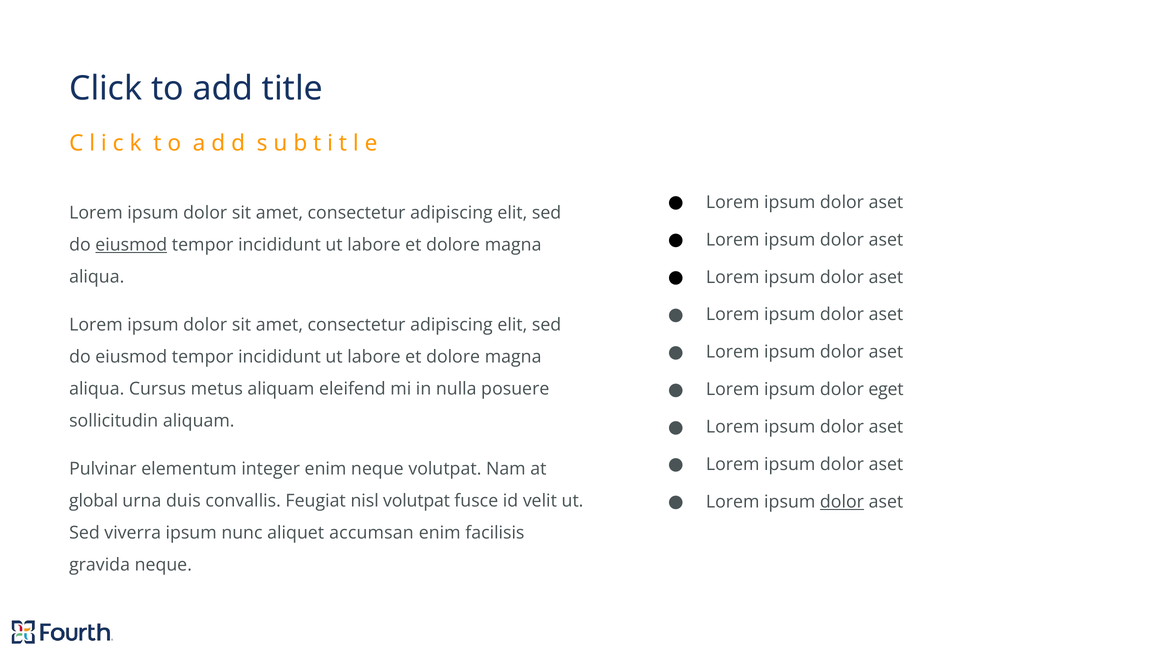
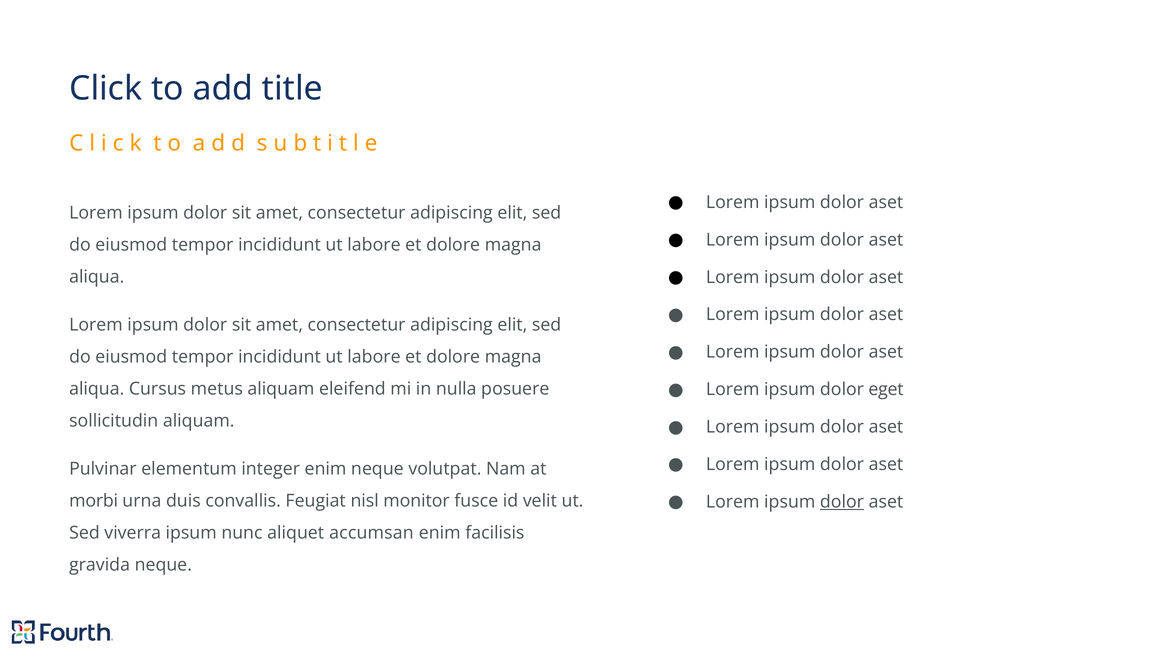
eiusmod underline: present -> none (131, 245)
global: global -> morbi (94, 501)
nisl volutpat: volutpat -> monitor (417, 501)
